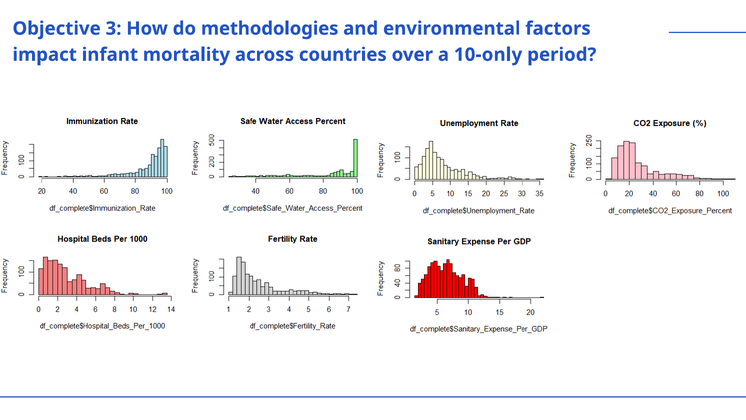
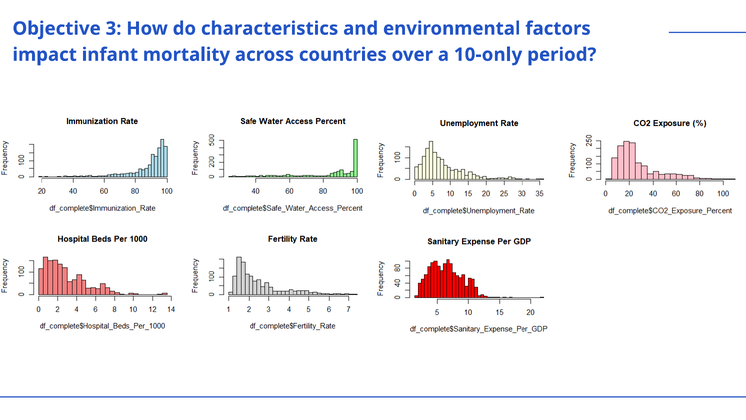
methodologies: methodologies -> characteristics (270, 29)
